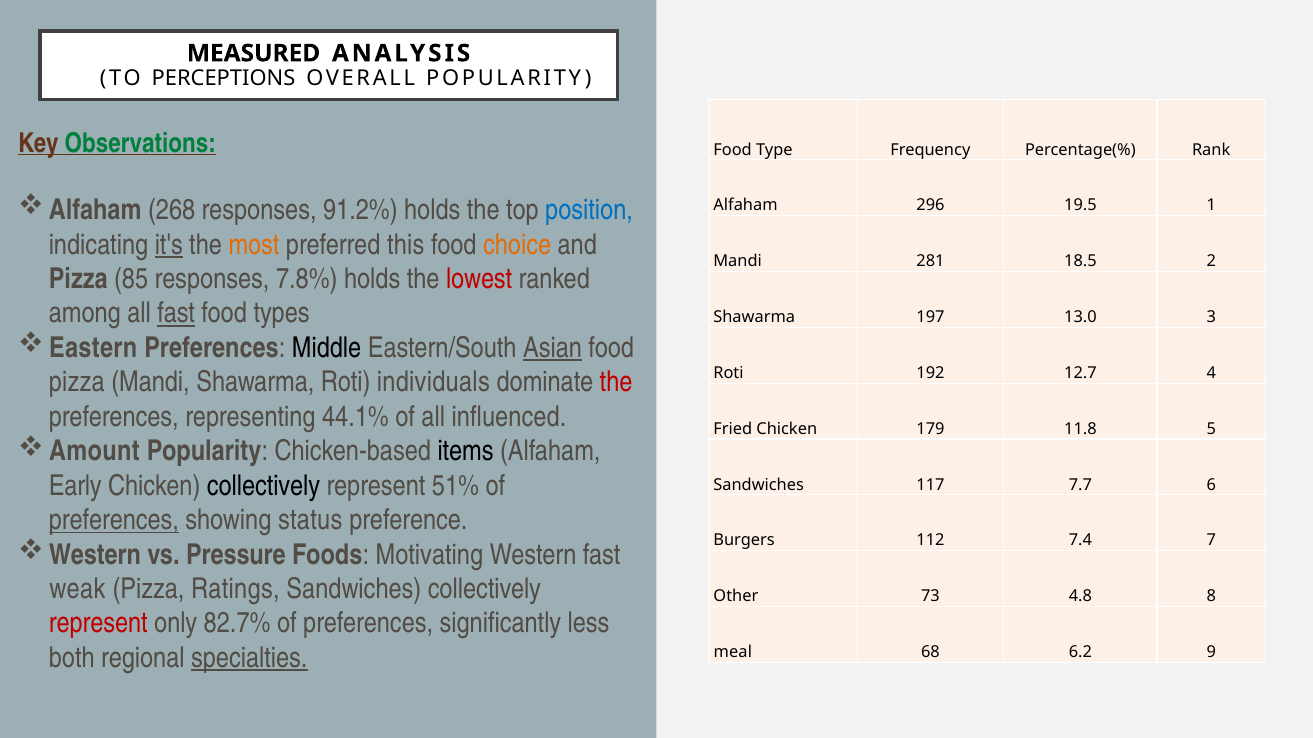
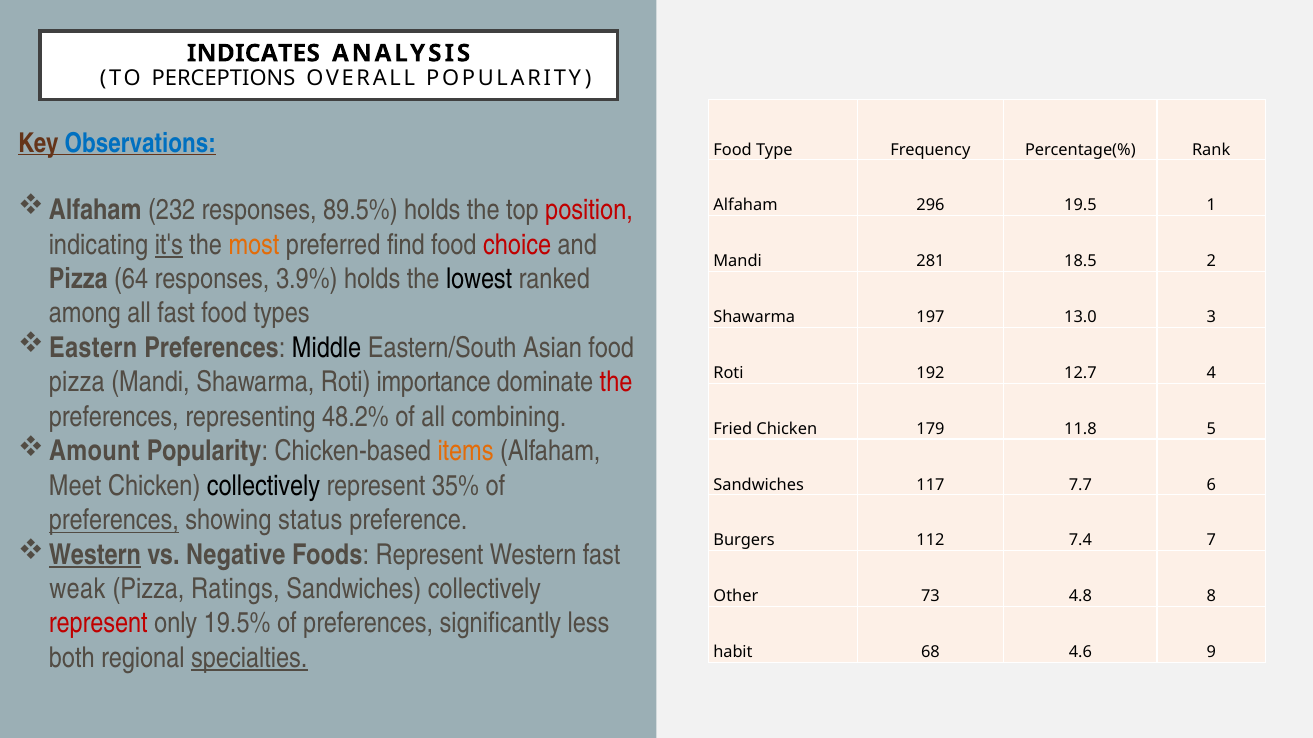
MEASURED: MEASURED -> INDICATES (253, 53)
Observations colour: green -> blue (140, 144)
268: 268 -> 232 (172, 210)
91.2%: 91.2% -> 89.5% (360, 210)
position colour: blue -> red (589, 210)
this: this -> find (406, 245)
choice colour: orange -> red (517, 245)
85: 85 -> 64 (131, 279)
7.8%: 7.8% -> 3.9% (307, 279)
lowest colour: red -> black (479, 279)
fast underline: present -> none (176, 314)
Asian underline: present -> none (553, 348)
individuals: individuals -> importance (434, 383)
44.1%: 44.1% -> 48.2% (355, 417)
influenced: influenced -> combining (509, 417)
items colour: black -> orange (466, 452)
Early: Early -> Meet (75, 486)
51%: 51% -> 35% (456, 486)
Western underline: none -> present (95, 555)
Pressure: Pressure -> Negative (236, 555)
Foods Motivating: Motivating -> Represent (429, 555)
82.7%: 82.7% -> 19.5% (237, 624)
meal: meal -> habit (733, 653)
6.2: 6.2 -> 4.6 (1080, 653)
